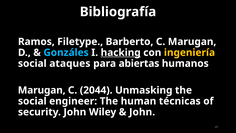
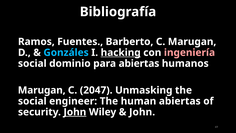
Filetype: Filetype -> Fuentes (80, 42)
ingeniería colour: yellow -> pink (189, 52)
ataques: ataques -> dominio (70, 63)
2044: 2044 -> 2047 (96, 90)
human técnicas: técnicas -> abiertas (180, 101)
John underline: none -> present (75, 112)
